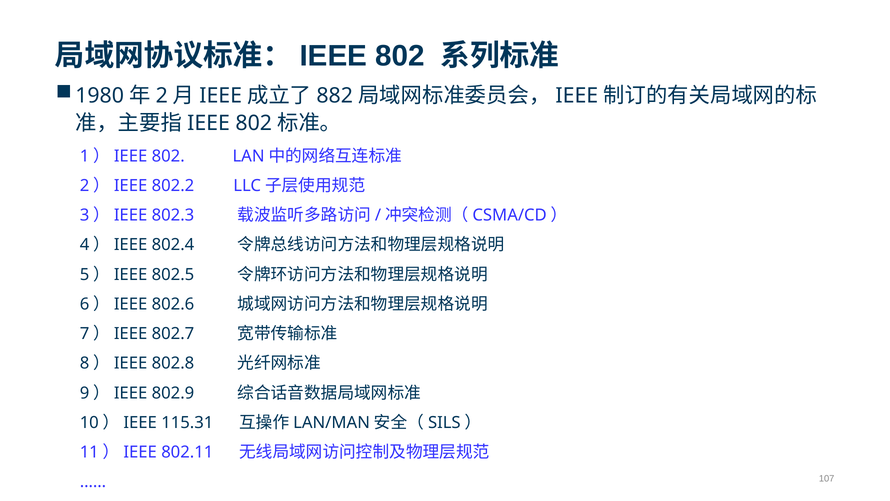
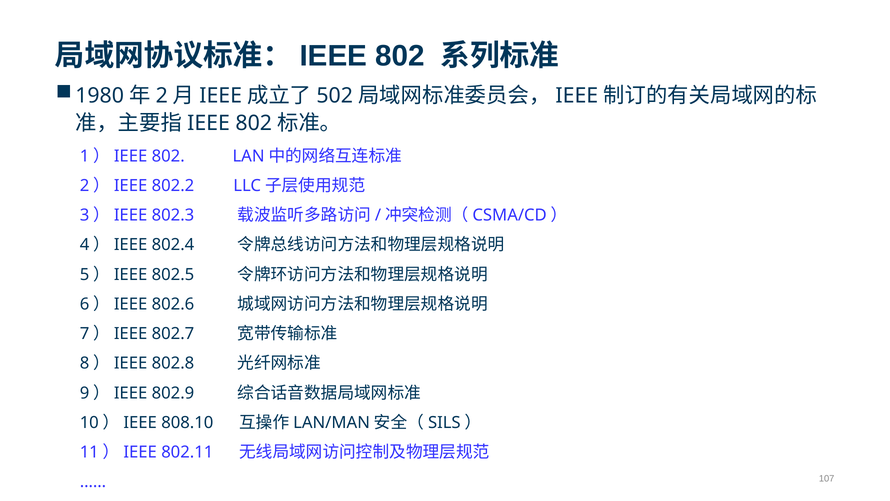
882: 882 -> 502 (335, 95)
115.31: 115.31 -> 808.10 (187, 422)
